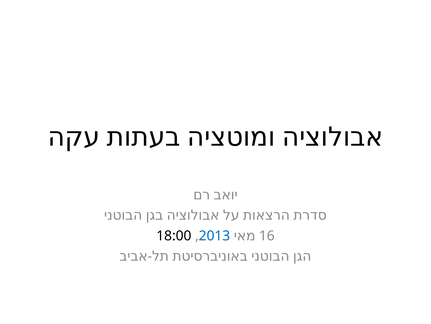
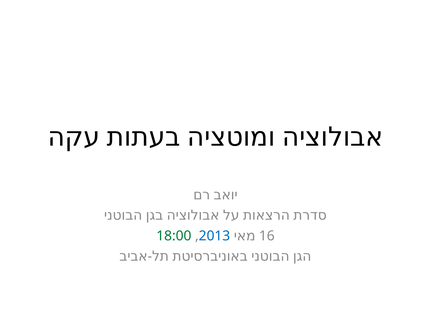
18:00 colour: black -> green (174, 235)
